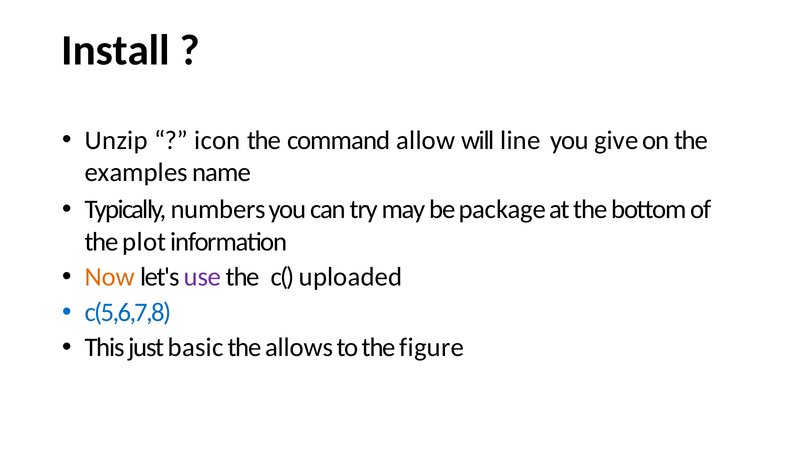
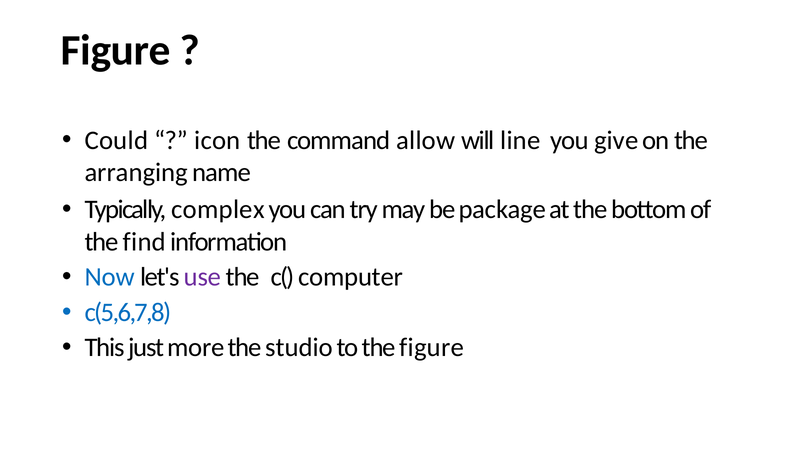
Install: Install -> Figure (116, 50)
Unzip: Unzip -> Could (116, 141)
examples: examples -> arranging (136, 172)
numbers: numbers -> complex (218, 210)
plot: plot -> find (144, 242)
Now colour: orange -> blue (110, 277)
uploaded: uploaded -> computer (351, 277)
basic: basic -> more (196, 348)
allows: allows -> studio (299, 348)
